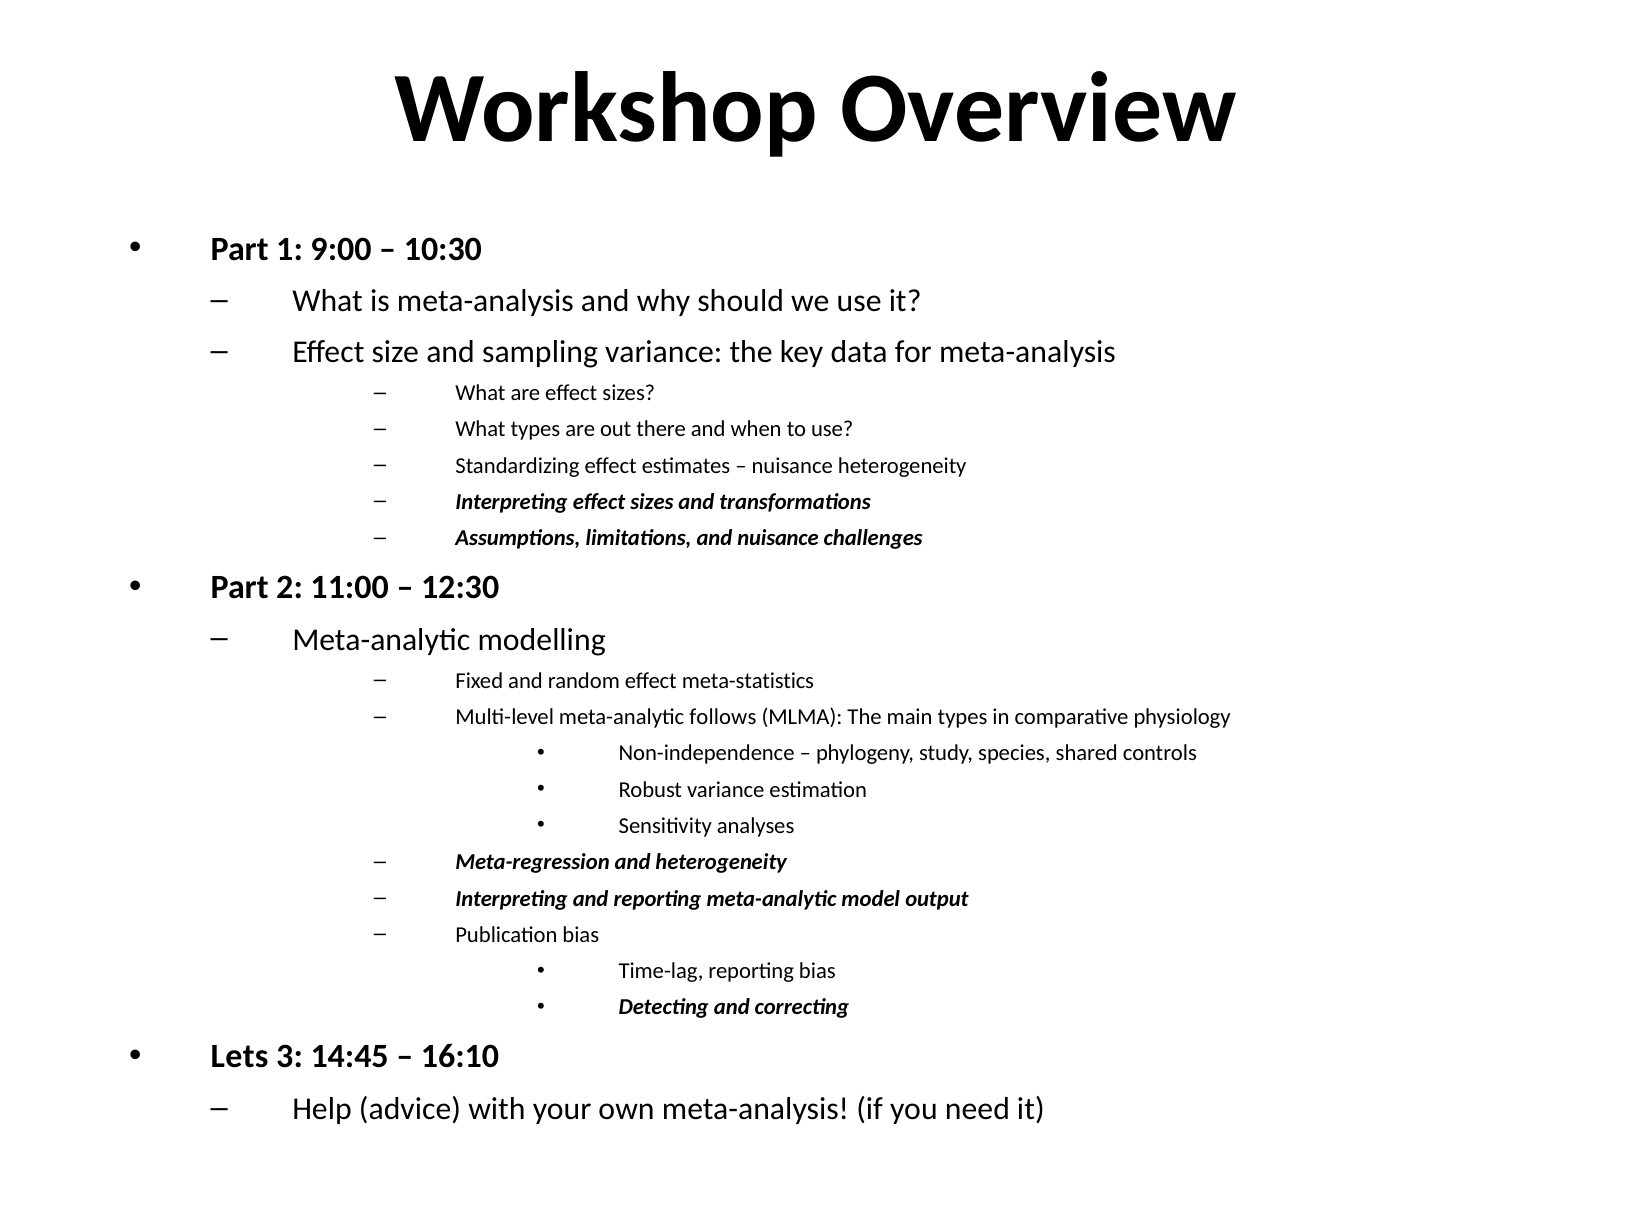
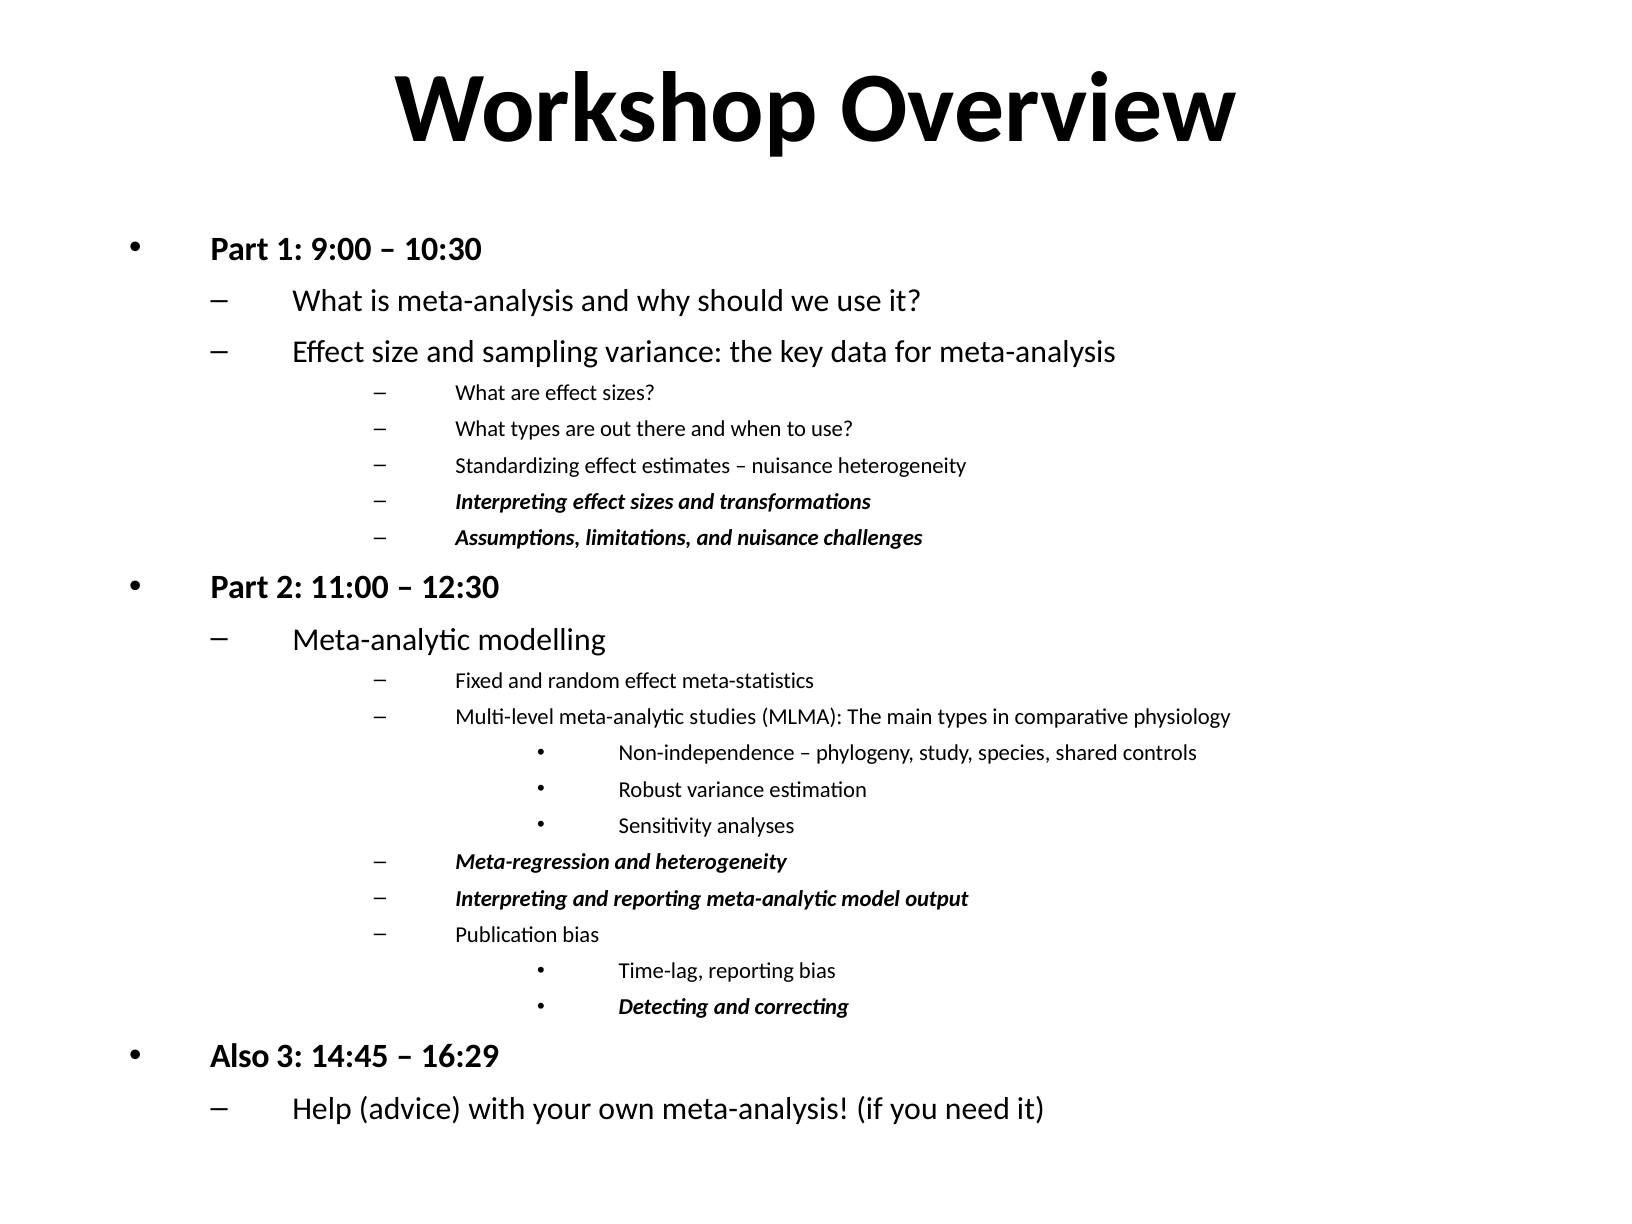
follows: follows -> studies (723, 717)
Lets: Lets -> Also (240, 1057)
16:10: 16:10 -> 16:29 (460, 1057)
